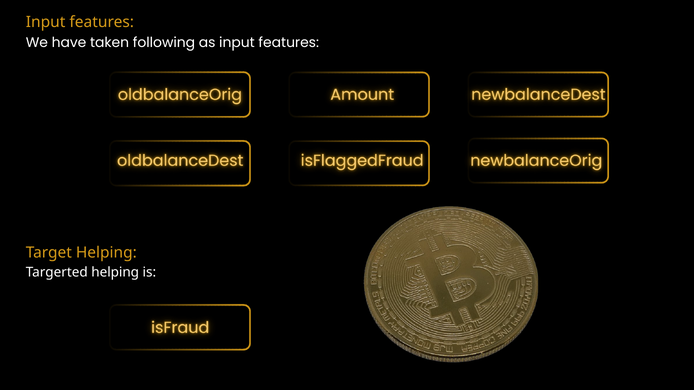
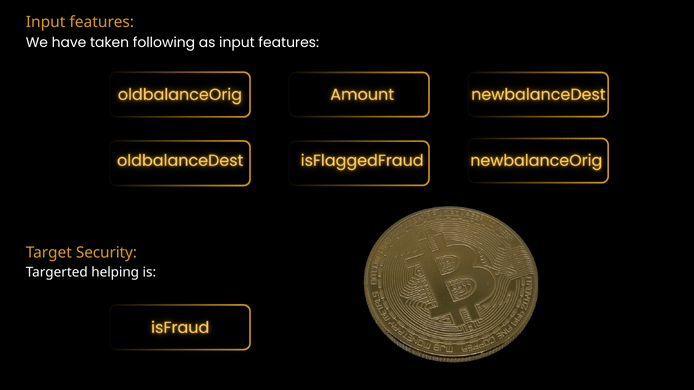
Target Helping: Helping -> Security (106, 253)
